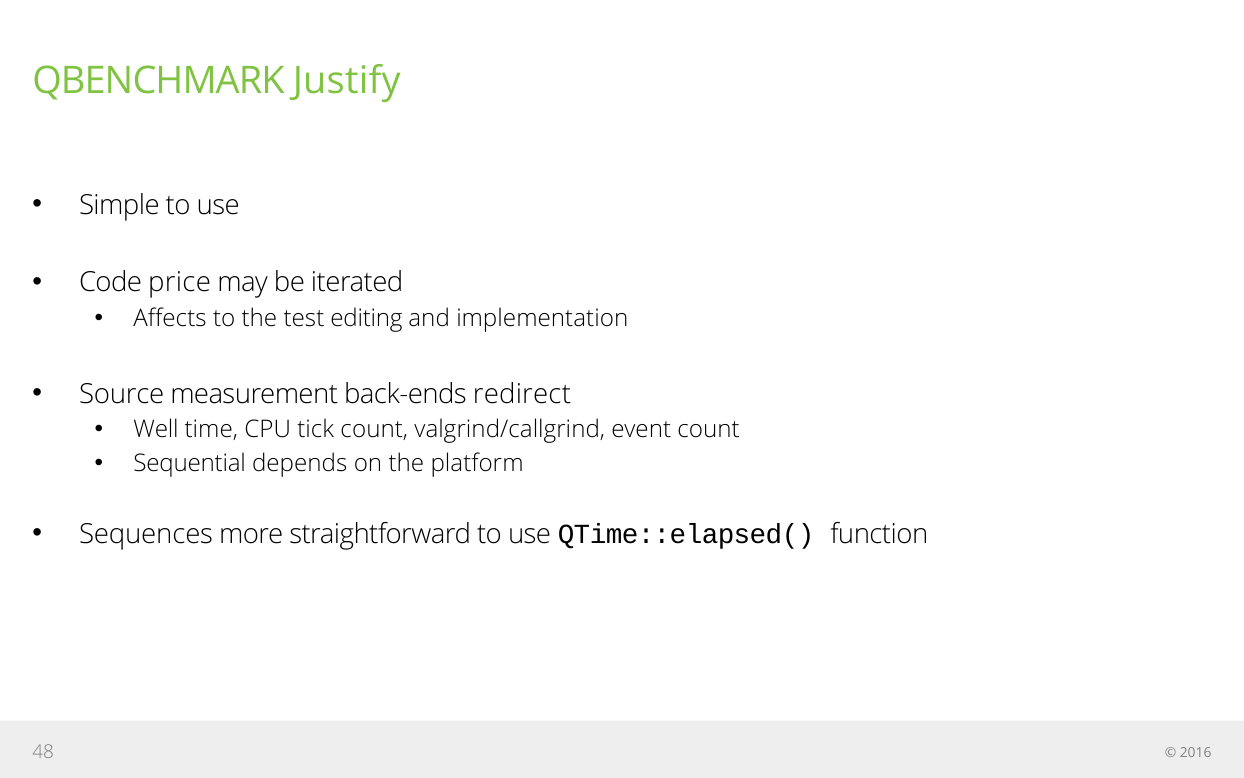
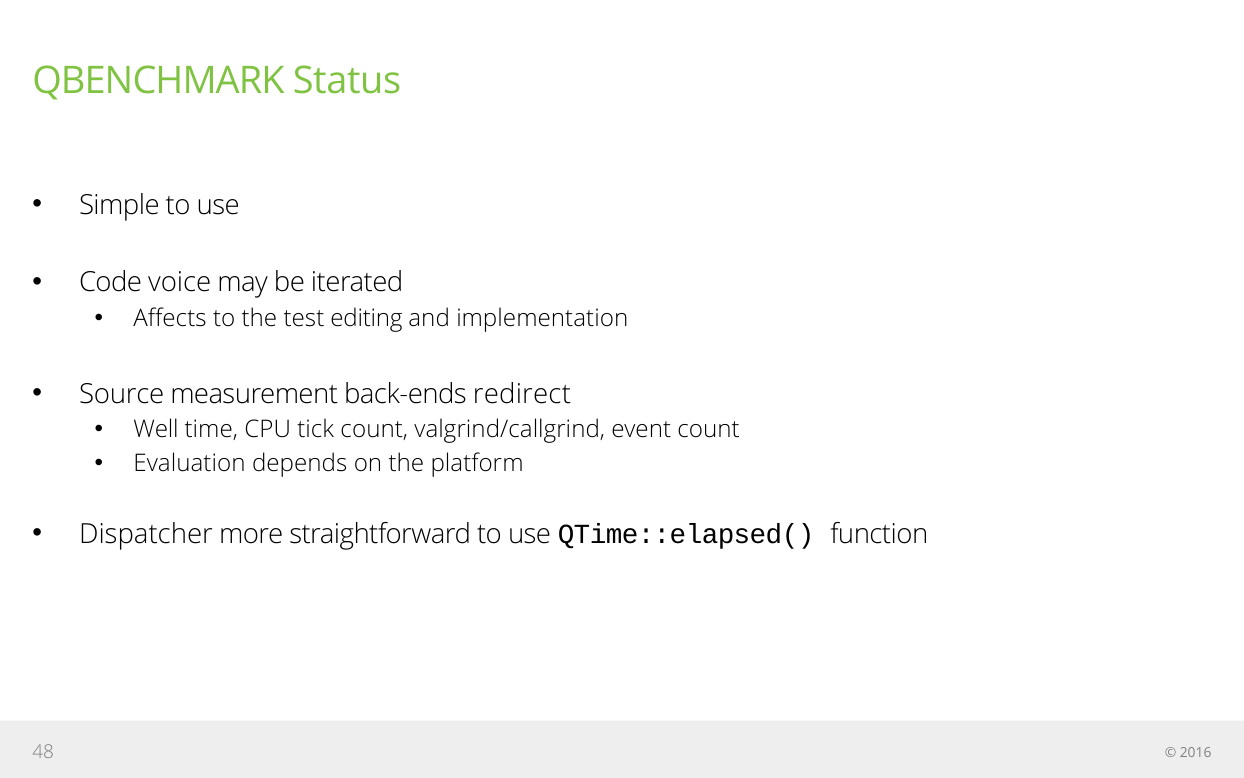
Justify: Justify -> Status (347, 81)
price: price -> voice (180, 282)
Sequential: Sequential -> Evaluation (190, 463)
Sequences: Sequences -> Dispatcher (146, 534)
